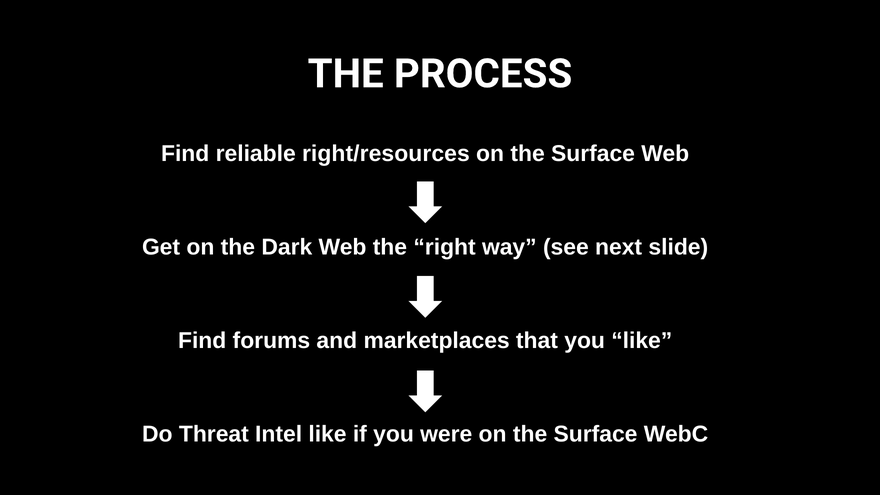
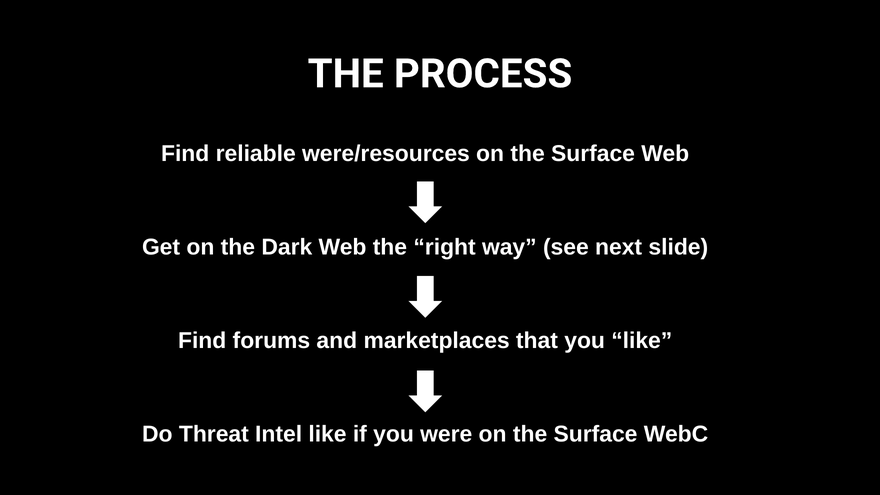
right/resources: right/resources -> were/resources (386, 154)
